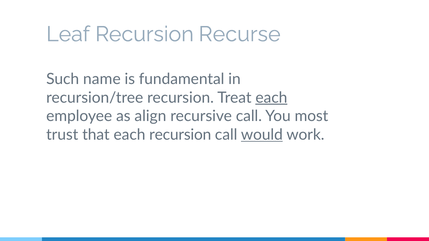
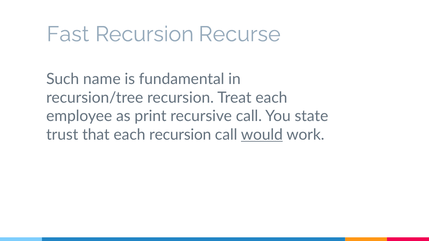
Leaf: Leaf -> Fast (68, 34)
each underline: present -> none (271, 98)
align: align -> print (150, 116)
most: most -> state (311, 116)
